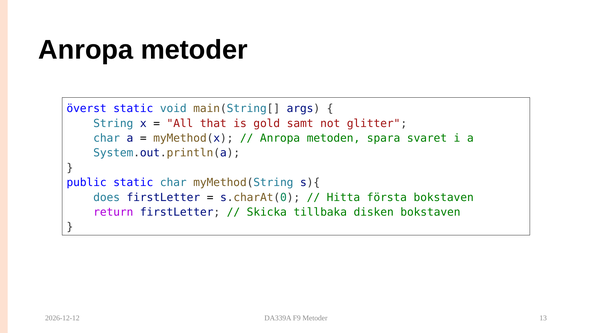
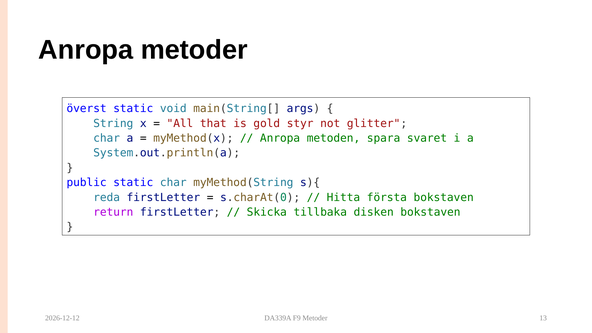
samt: samt -> styr (300, 123)
does: does -> reda (107, 197)
